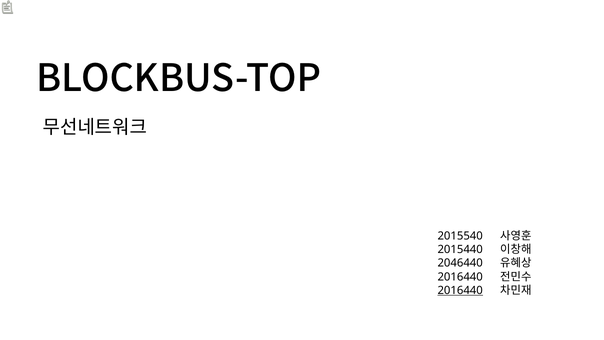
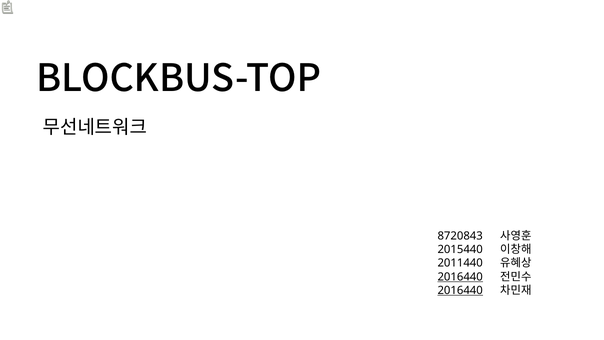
2015540: 2015540 -> 8720843 (460, 236)
2046440: 2046440 -> 2011440 (460, 263)
2016440 underline: none -> present (460, 277)
